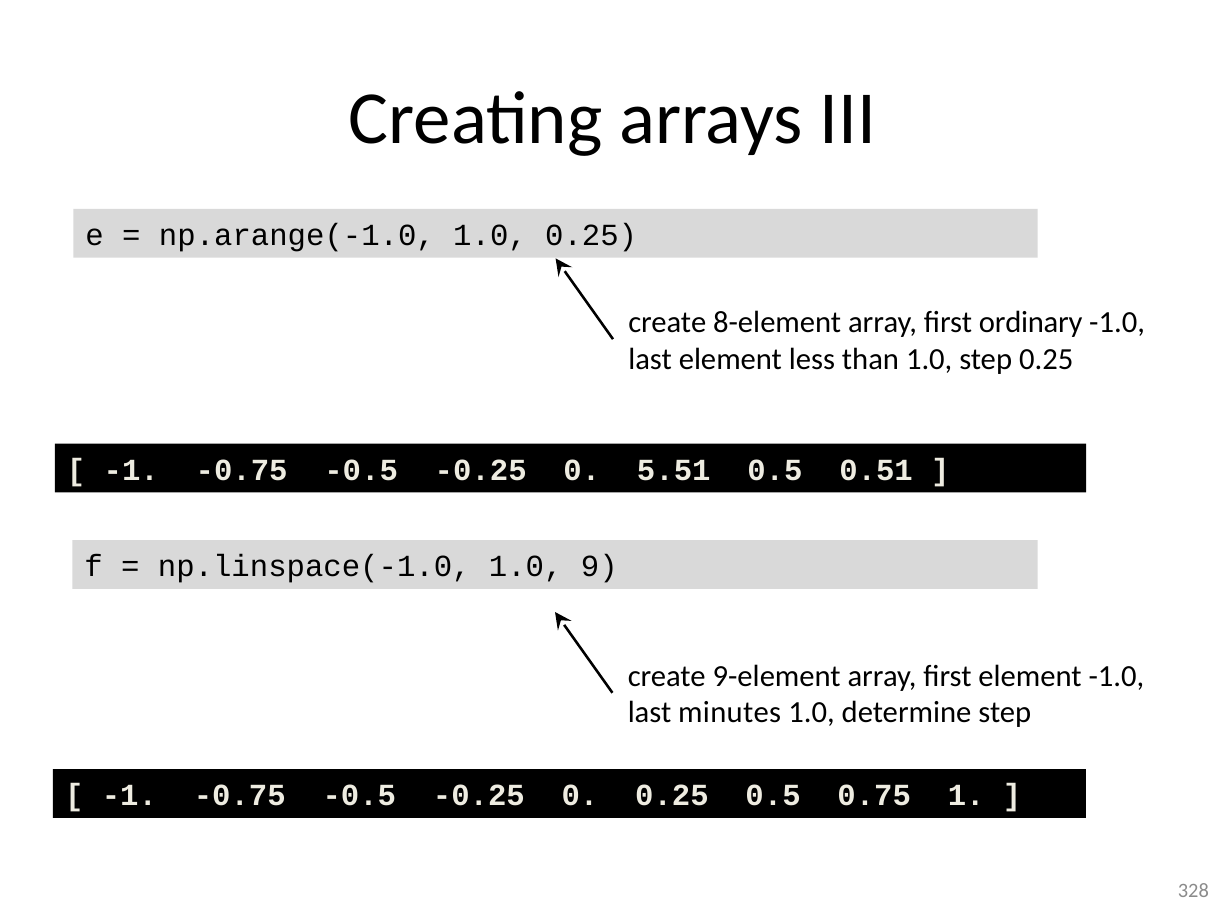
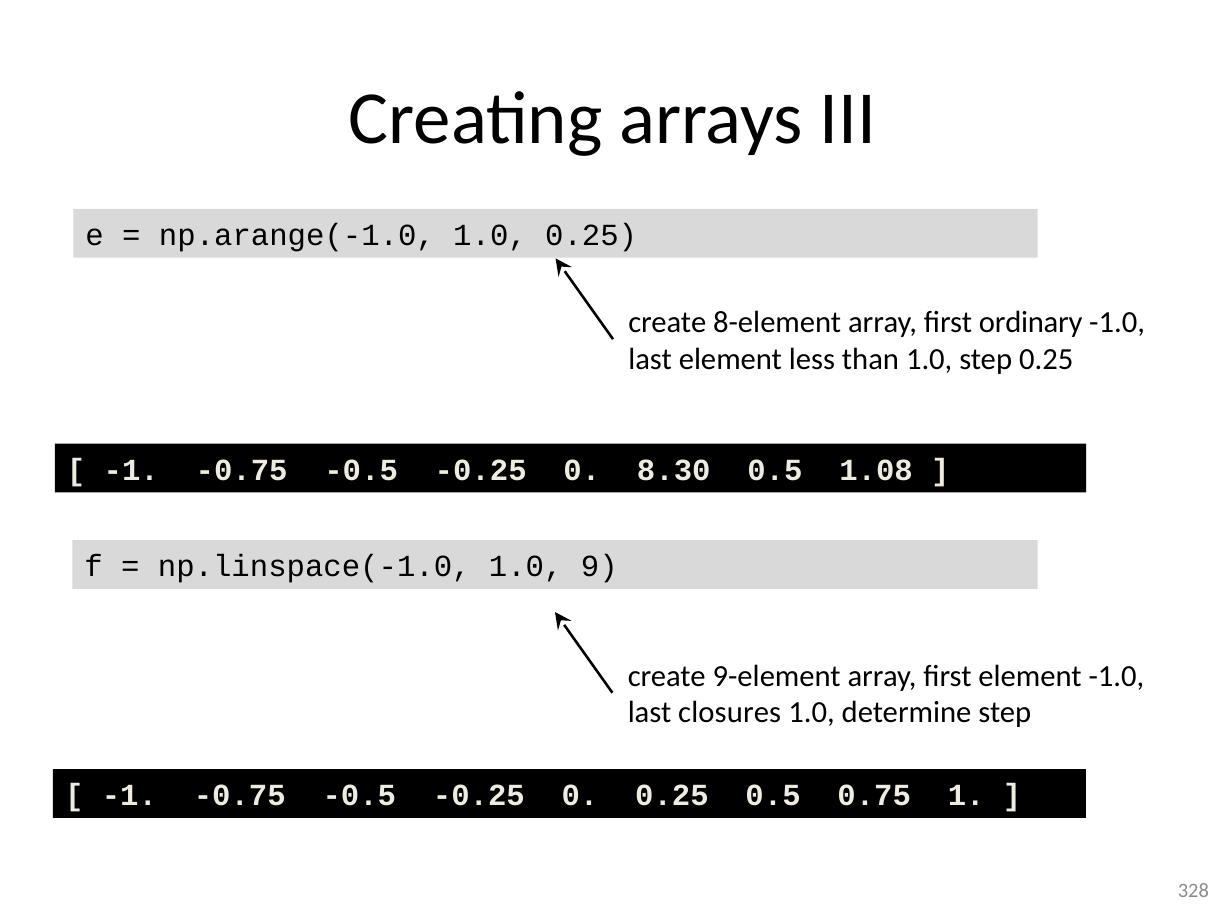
5.51: 5.51 -> 8.30 (674, 470)
0.51: 0.51 -> 1.08 (876, 470)
minutes: minutes -> closures (730, 712)
